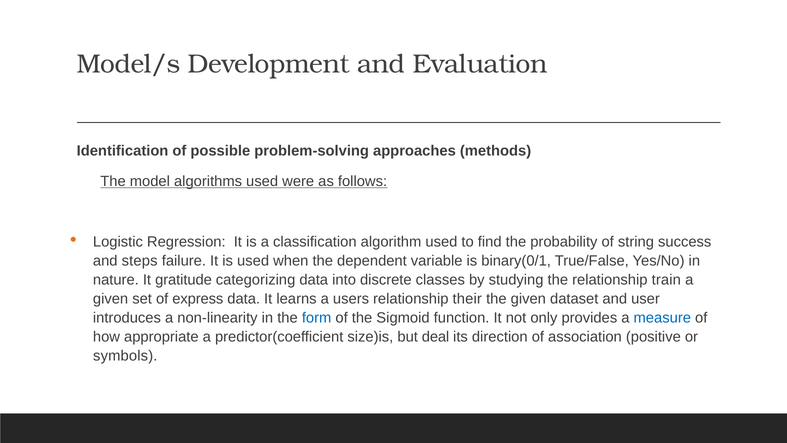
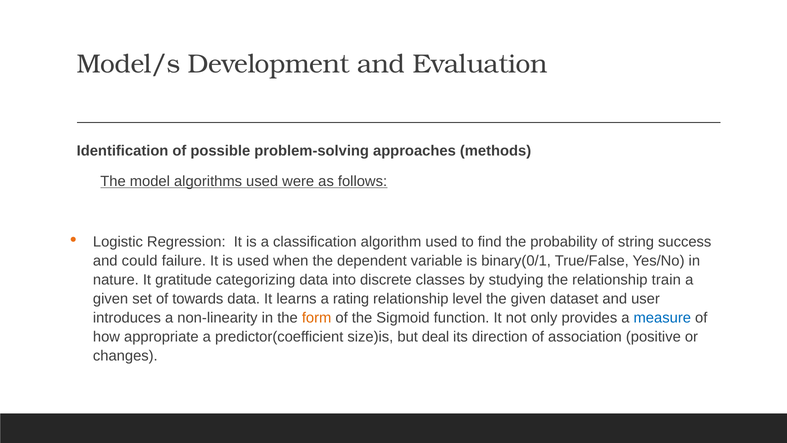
steps: steps -> could (140, 261)
express: express -> towards (198, 299)
users: users -> rating (351, 299)
their: their -> level (467, 299)
form colour: blue -> orange (317, 318)
symbols: symbols -> changes (125, 356)
